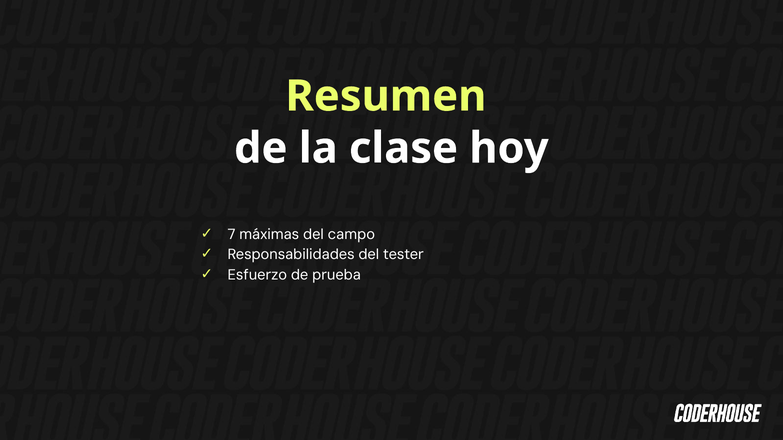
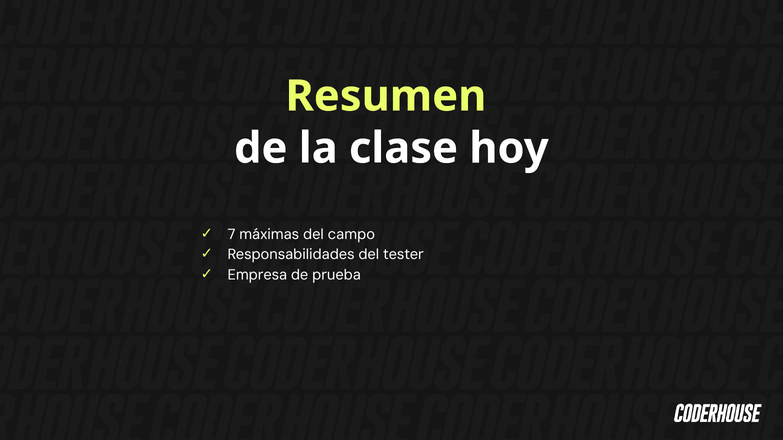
Esfuerzo: Esfuerzo -> Empresa (257, 275)
